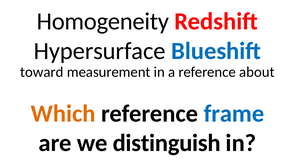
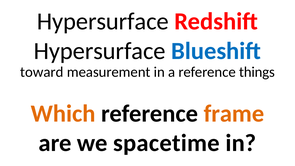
Homogeneity: Homogeneity -> Hypersurface (103, 21)
about: about -> things (257, 72)
frame colour: blue -> orange (234, 114)
distinguish: distinguish -> spacetime (166, 143)
